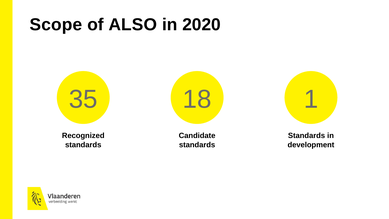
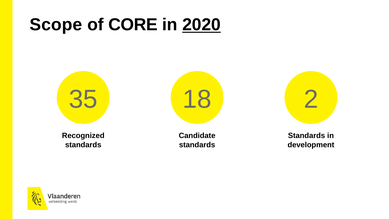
ALSO: ALSO -> CORE (133, 25)
2020 underline: none -> present (202, 25)
1: 1 -> 2 (311, 99)
